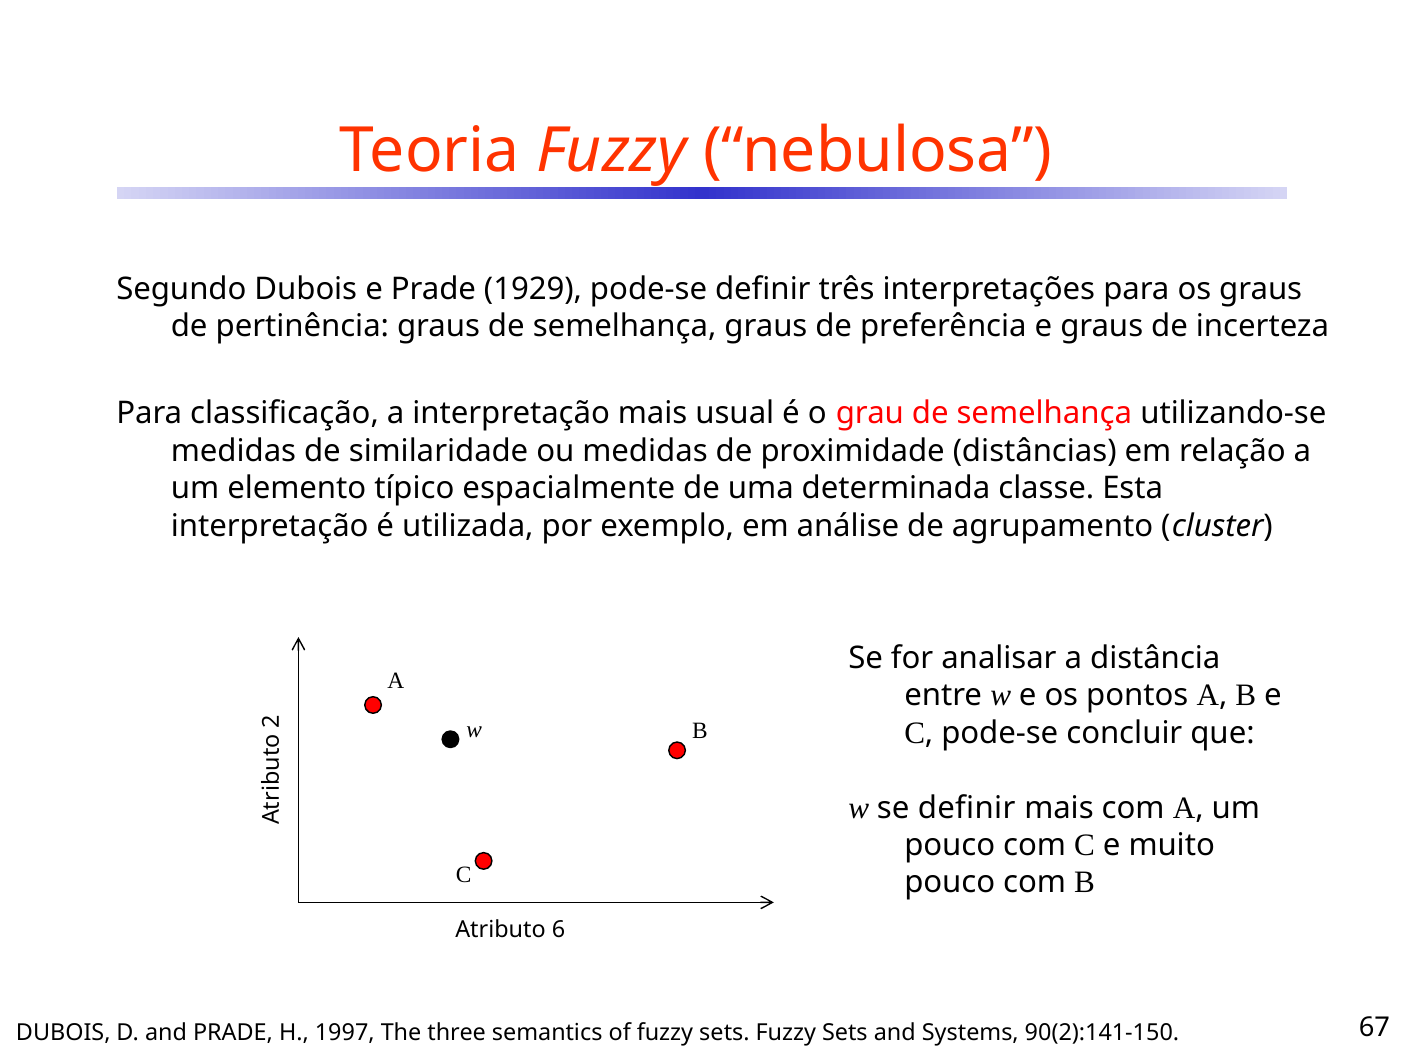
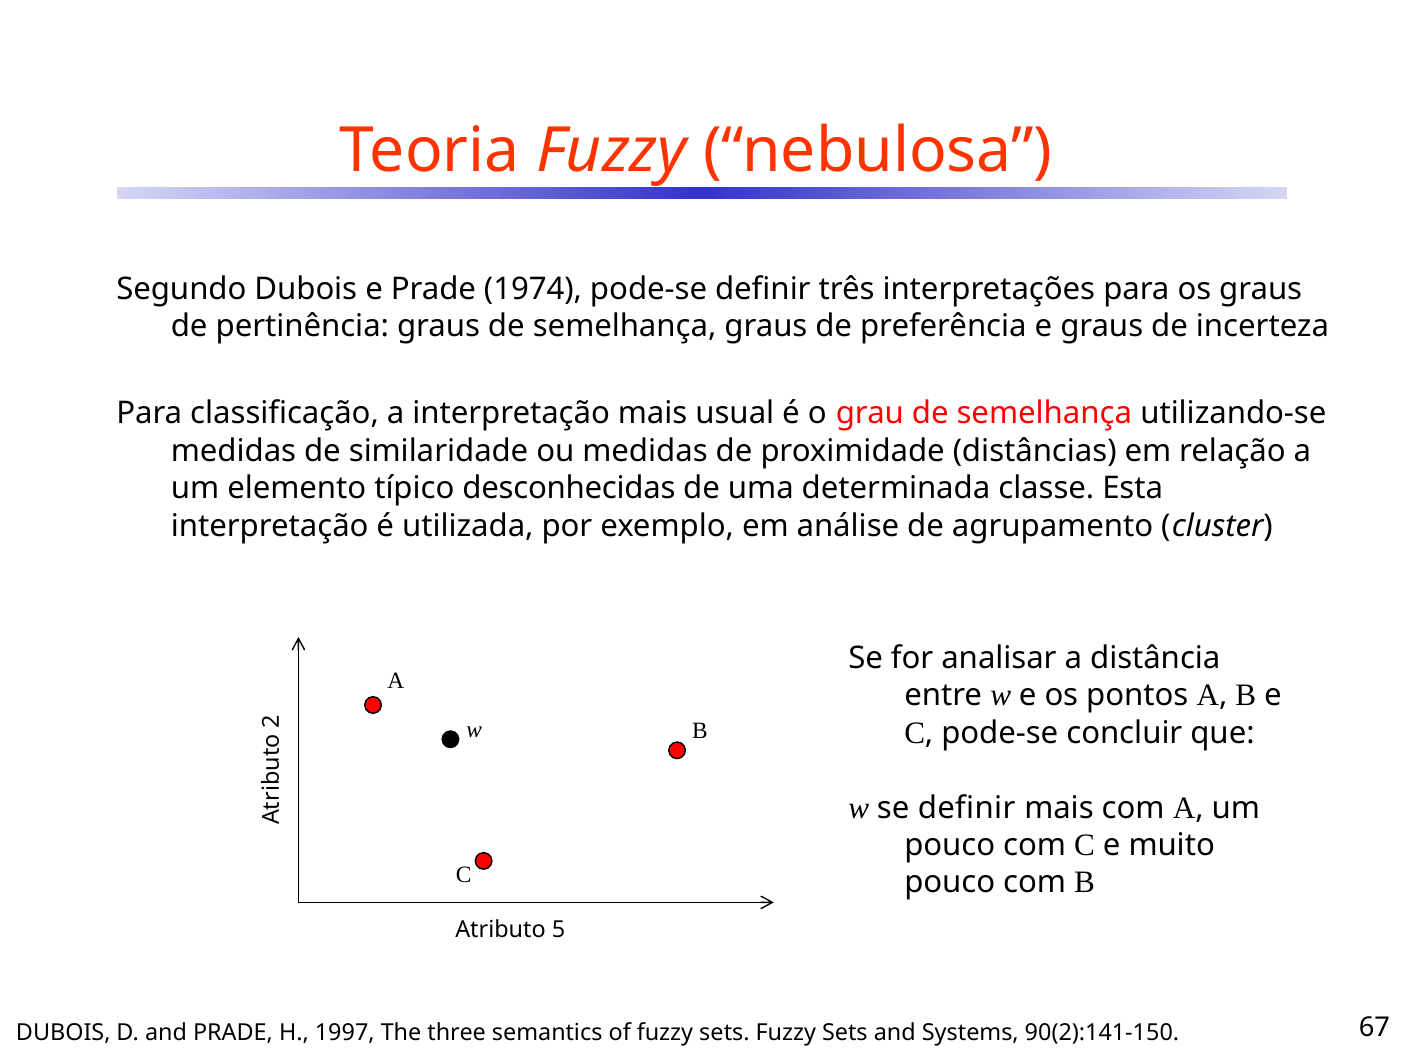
1929: 1929 -> 1974 (533, 289)
espacialmente: espacialmente -> desconhecidas (569, 489)
6: 6 -> 5 (559, 930)
